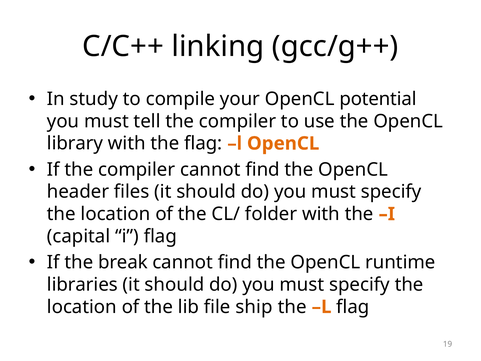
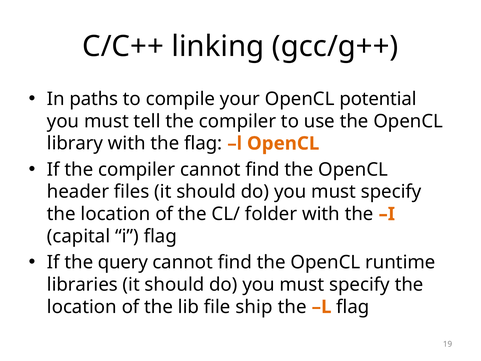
study: study -> paths (94, 99)
break: break -> query (123, 262)
